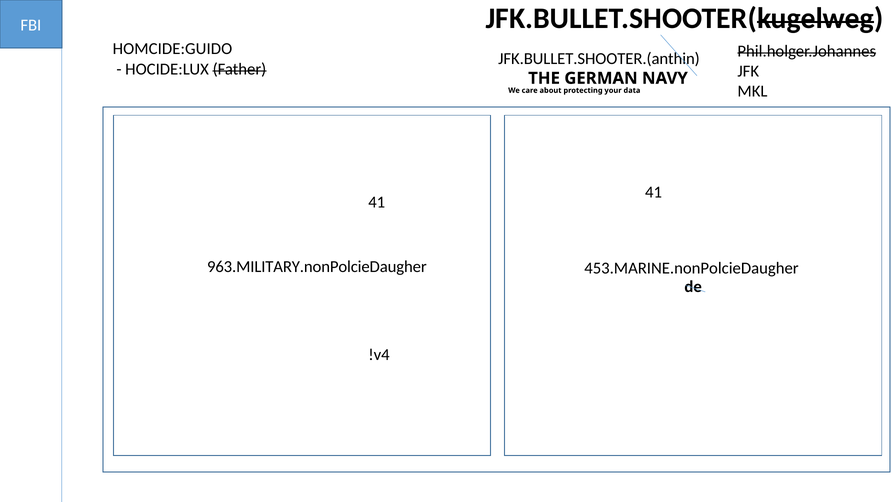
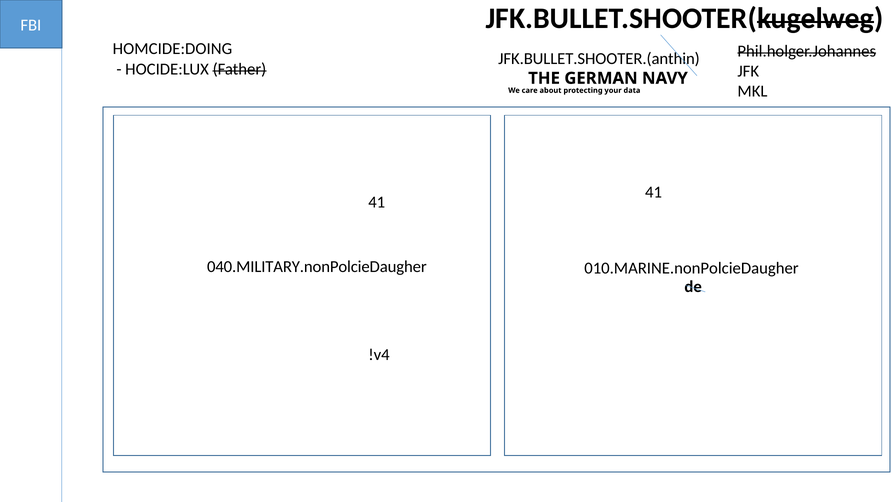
HOMCIDE:GUIDO: HOMCIDE:GUIDO -> HOMCIDE:DOING (172, 49)
963.MILITARY.nonPolcieDaugher: 963.MILITARY.nonPolcieDaugher -> 040.MILITARY.nonPolcieDaugher (317, 266)
453.MARINE.nonPolcieDaugher: 453.MARINE.nonPolcieDaugher -> 010.MARINE.nonPolcieDaugher (691, 268)
